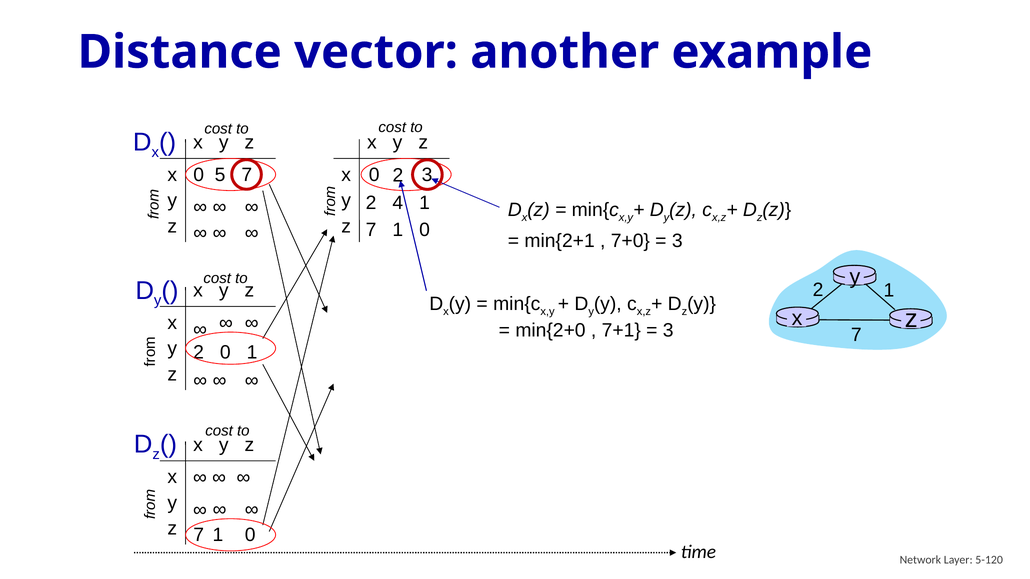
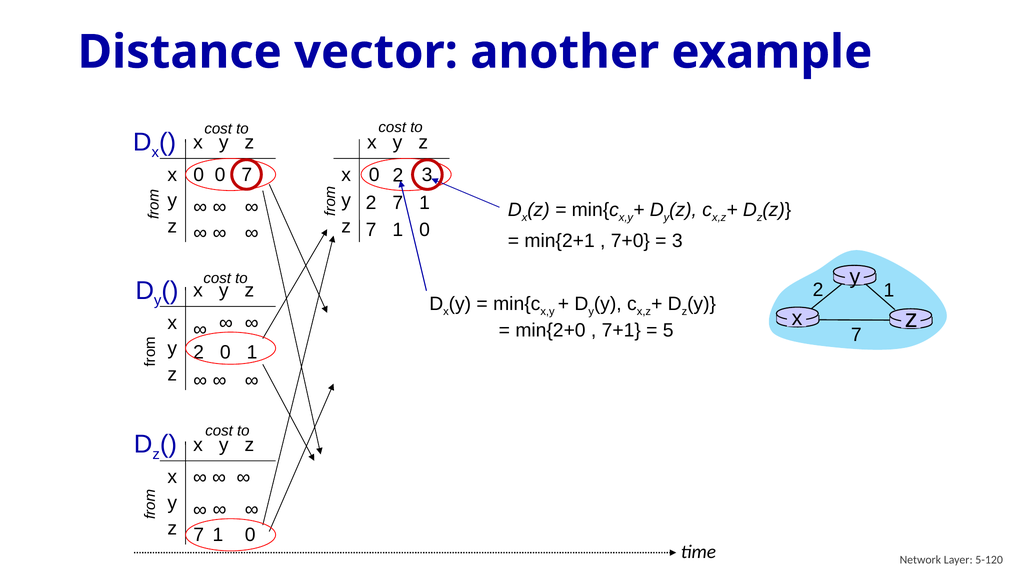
0 5: 5 -> 0 (220, 175)
4: 4 -> 7 (398, 203)
3: 3 -> 5 (668, 330)
